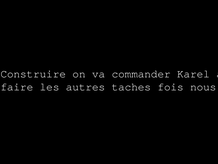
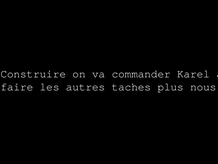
fois: fois -> plus (171, 87)
